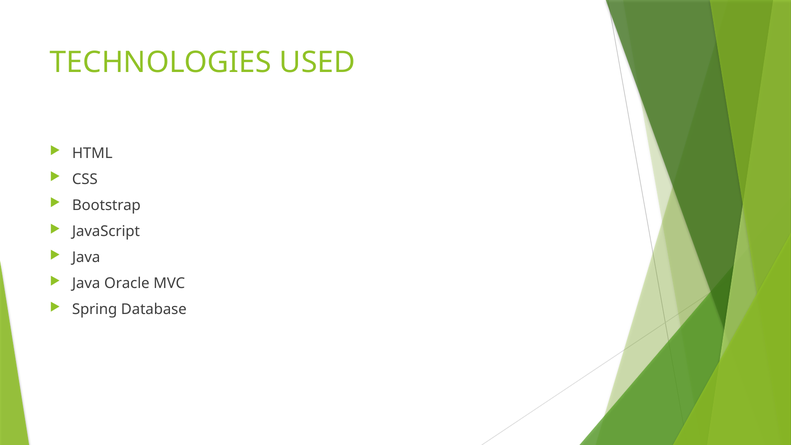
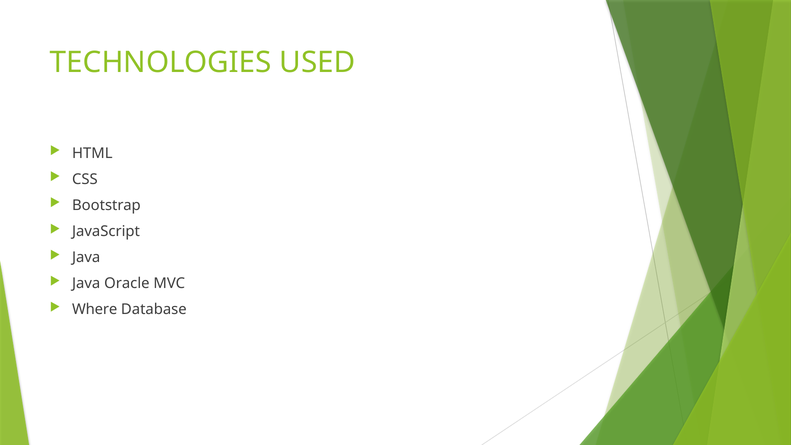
Spring: Spring -> Where (95, 309)
